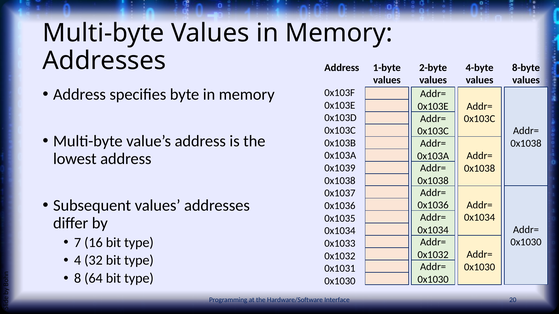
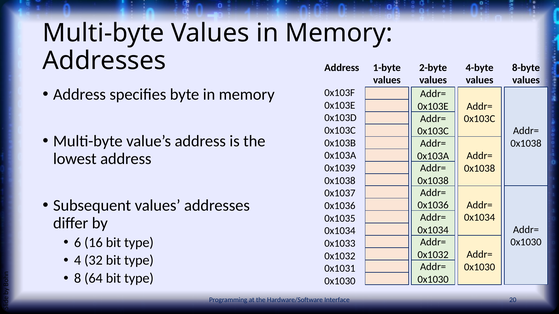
7: 7 -> 6 (78, 243)
